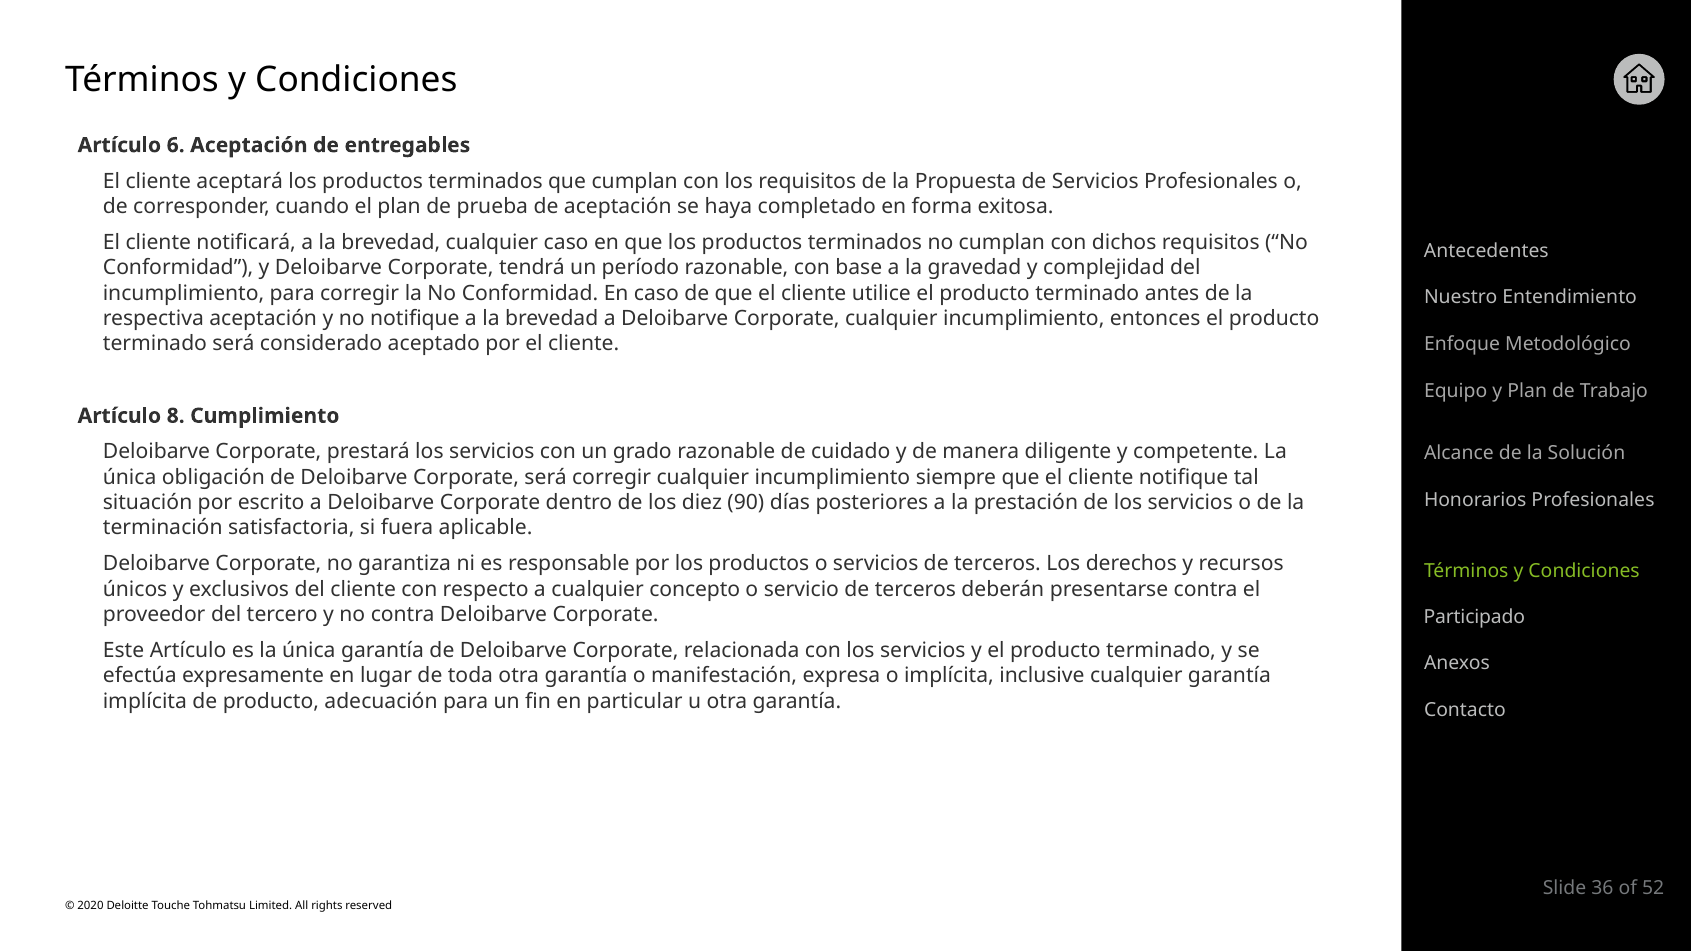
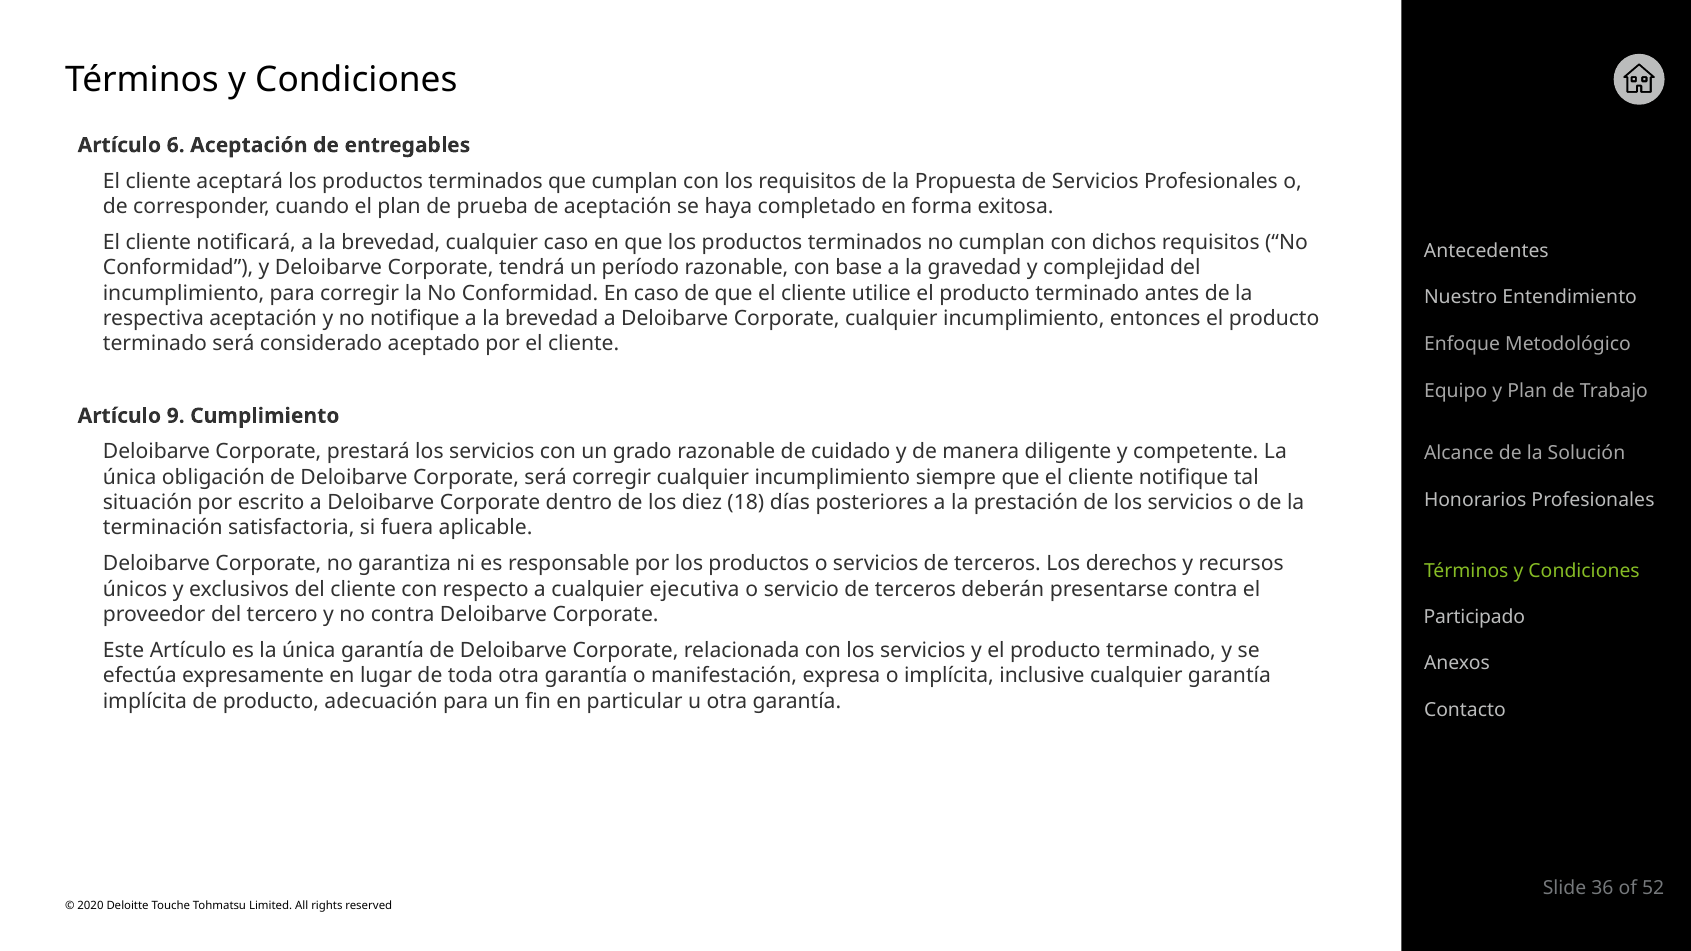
8: 8 -> 9 (176, 416)
90: 90 -> 18 (746, 503)
concepto: concepto -> ejecutiva (695, 589)
